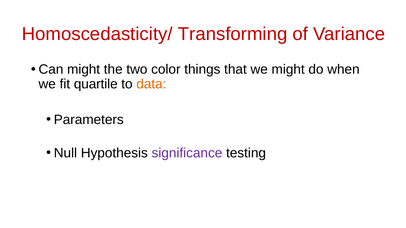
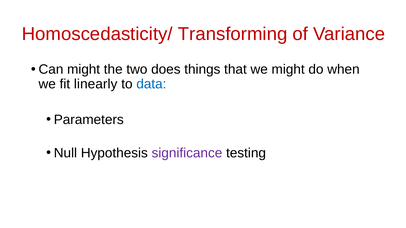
color: color -> does (166, 70)
quartile: quartile -> linearly (96, 84)
data colour: orange -> blue (151, 84)
